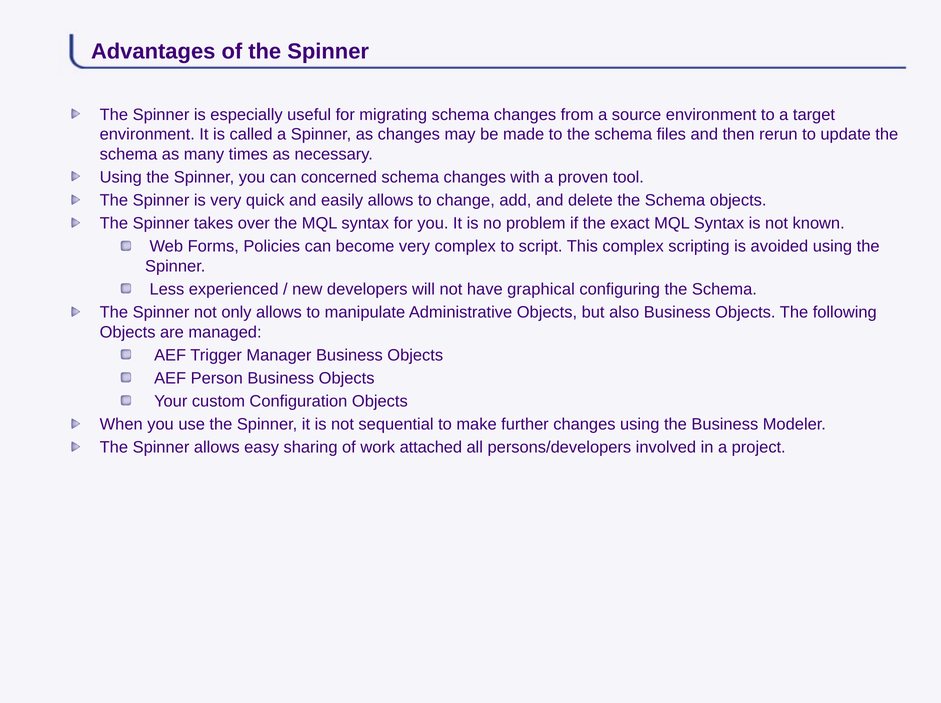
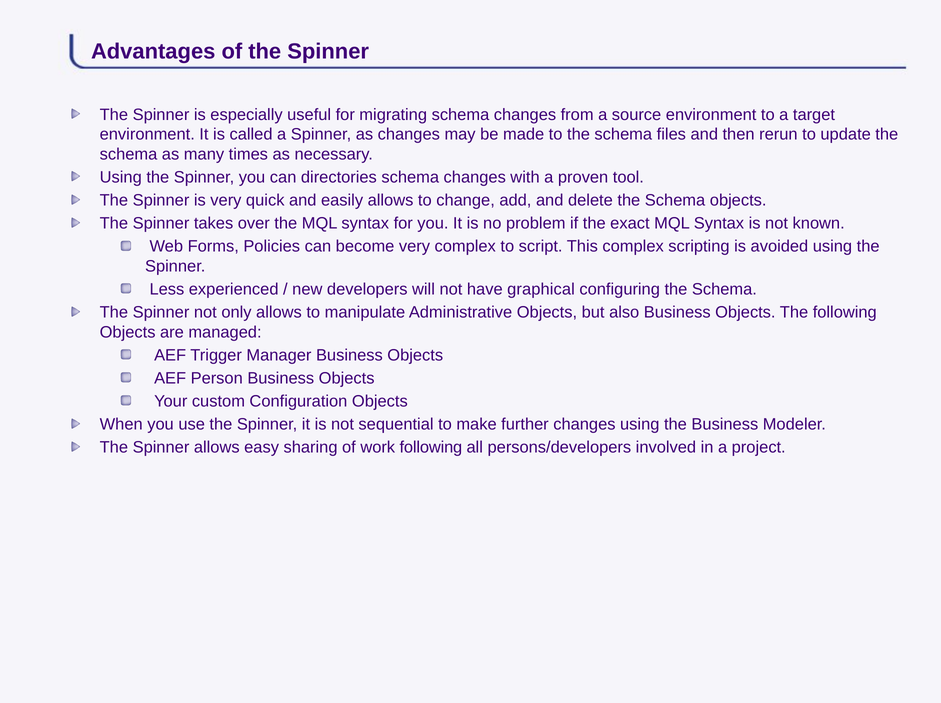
concerned: concerned -> directories (339, 177)
work attached: attached -> following (431, 448)
